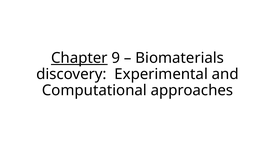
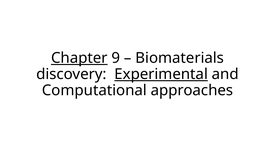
Experimental underline: none -> present (161, 74)
